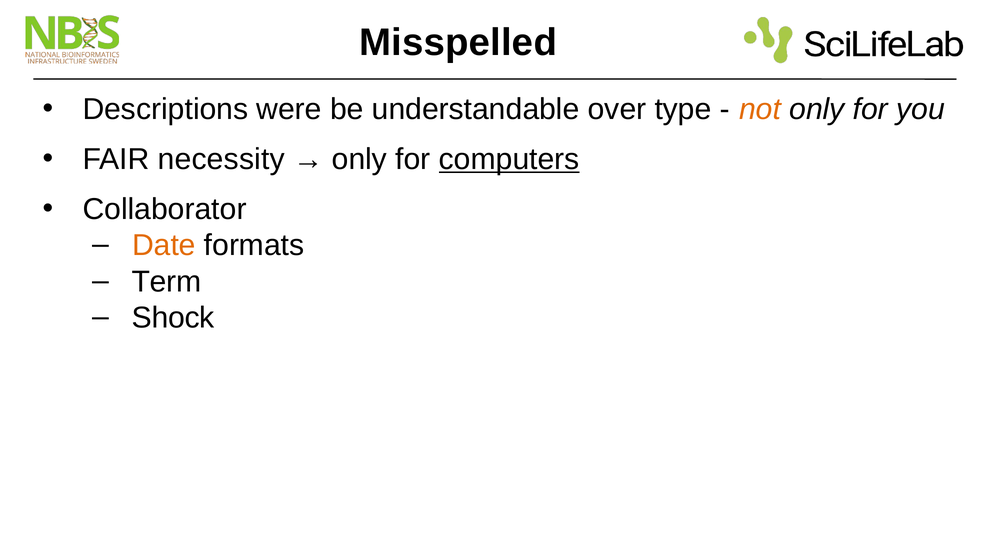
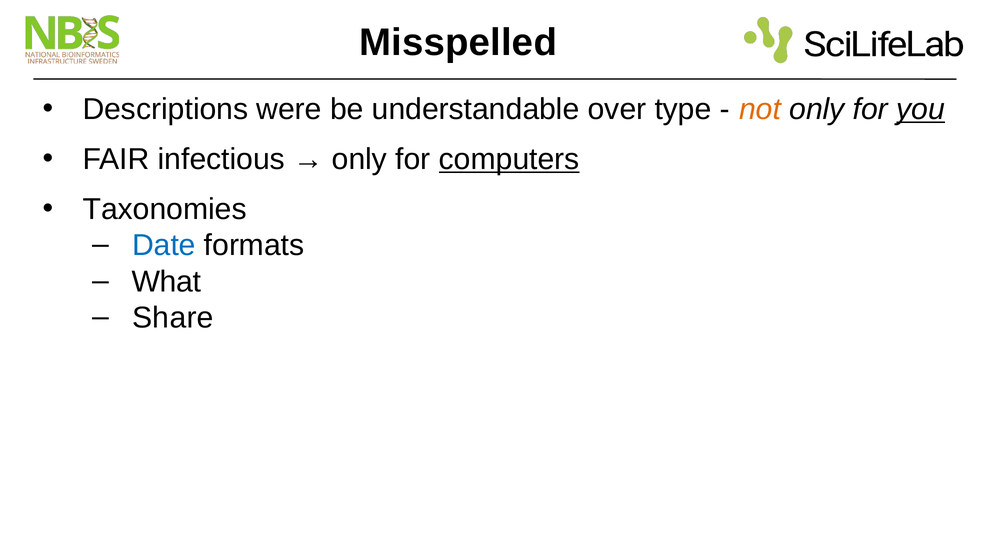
you underline: none -> present (921, 109)
necessity: necessity -> infectious (221, 159)
Collaborator: Collaborator -> Taxonomies (165, 209)
Date colour: orange -> blue (164, 245)
Term: Term -> What (166, 282)
Shock: Shock -> Share (173, 318)
